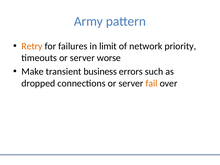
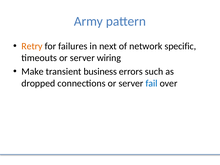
limit: limit -> next (108, 46)
priority: priority -> specific (180, 46)
worse: worse -> wiring (109, 58)
fail colour: orange -> blue (152, 83)
